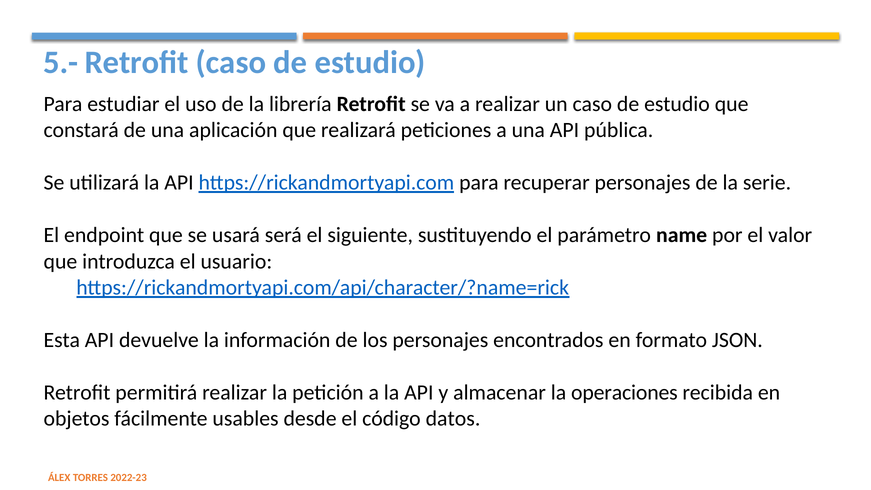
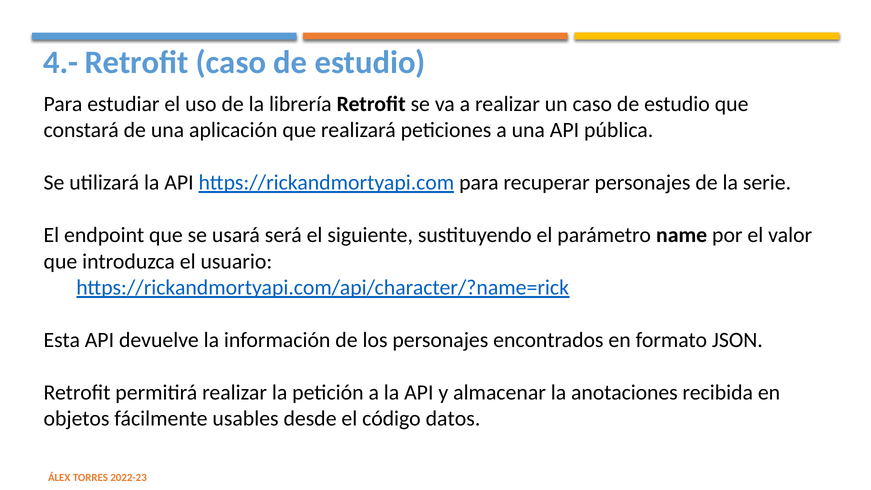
5.-: 5.- -> 4.- (61, 63)
operaciones: operaciones -> anotaciones (624, 392)
